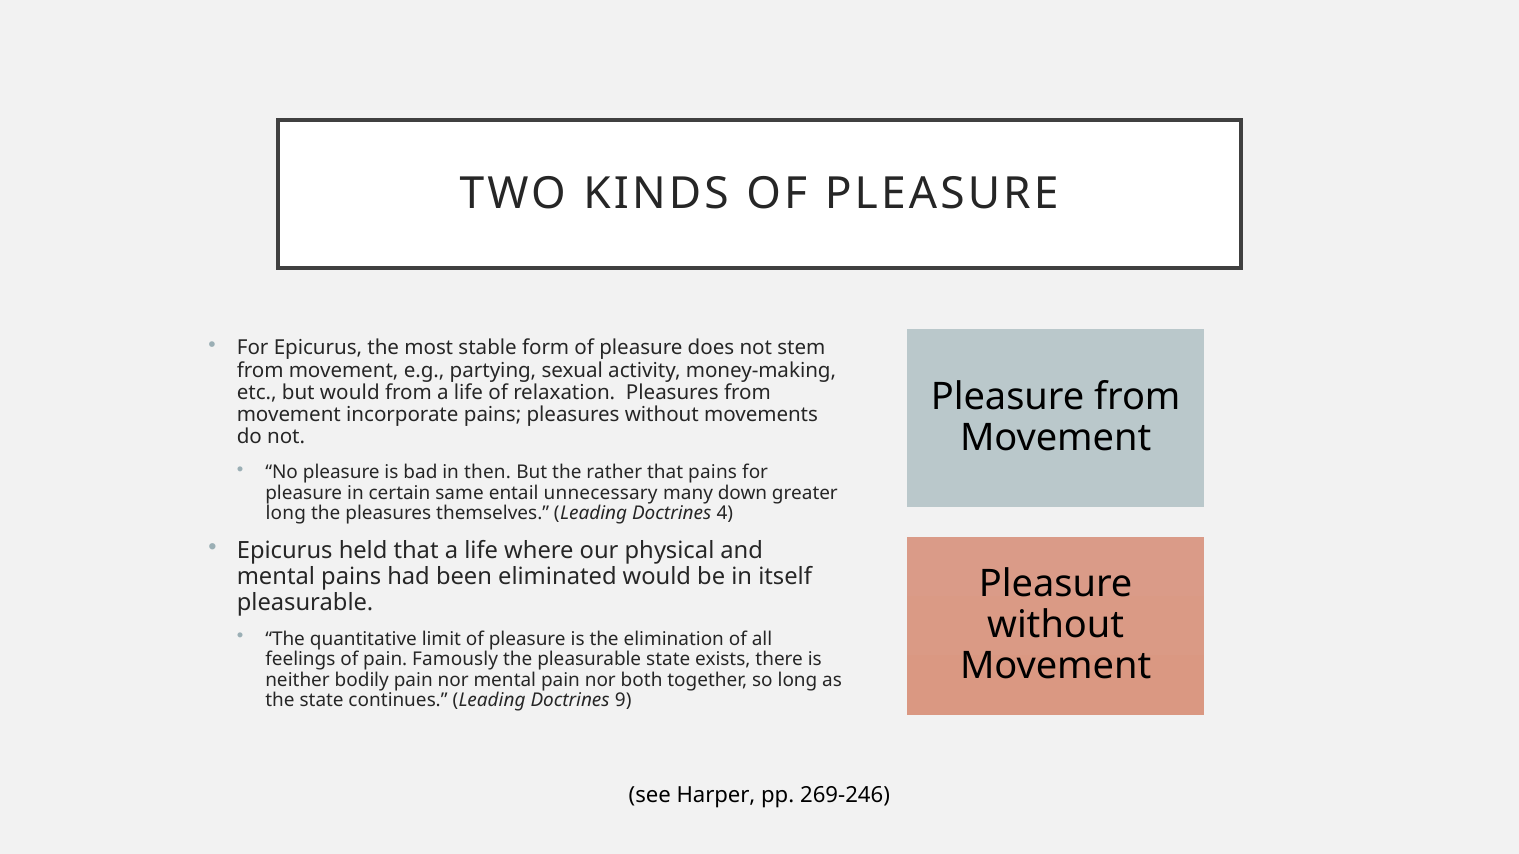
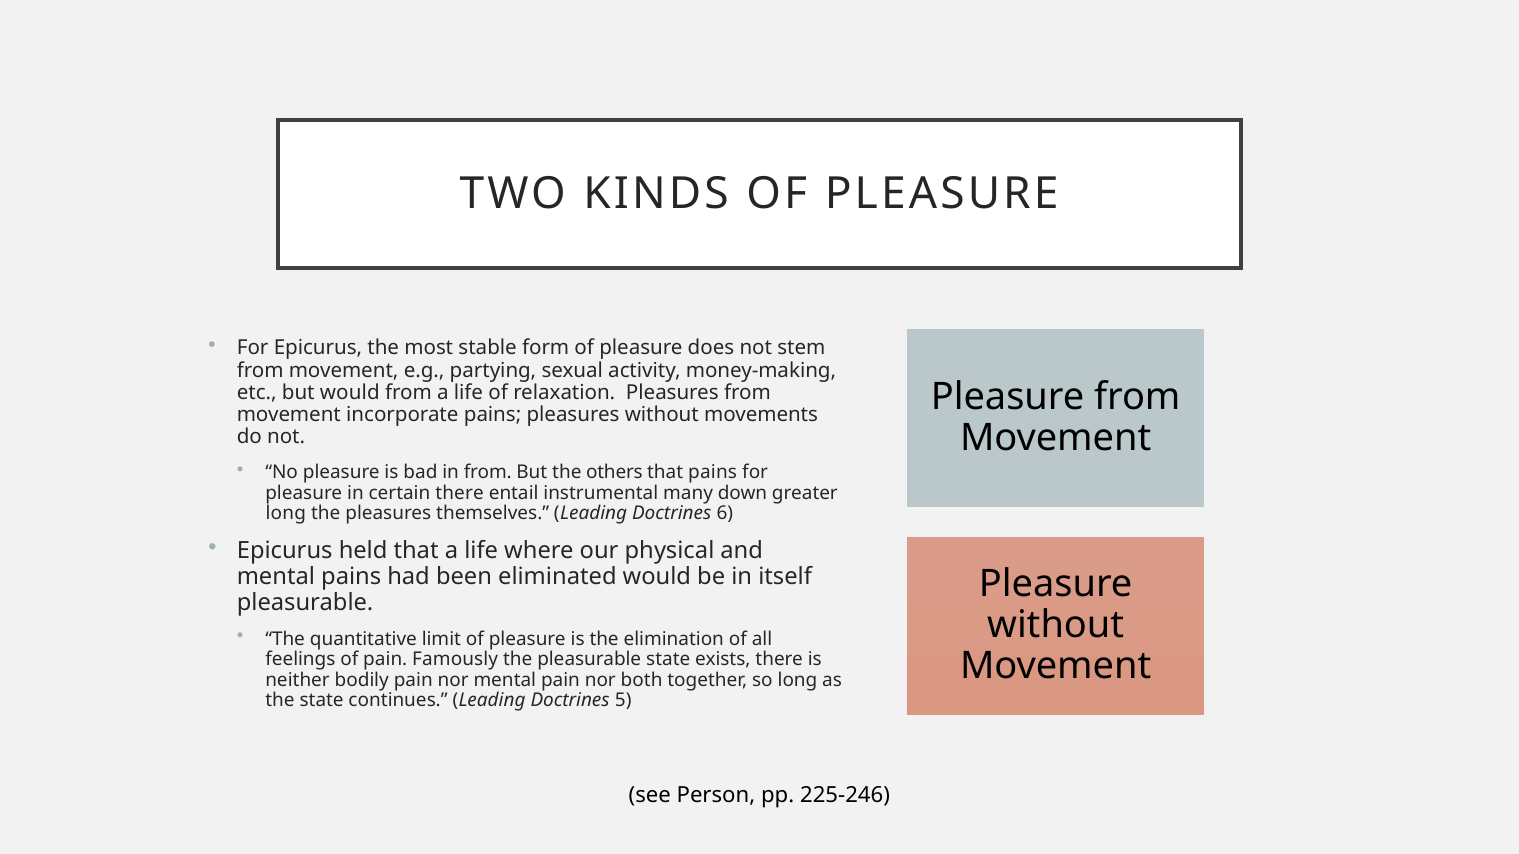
in then: then -> from (488, 473)
rather: rather -> others (614, 473)
certain same: same -> there (460, 493)
unnecessary: unnecessary -> instrumental (601, 493)
4: 4 -> 6 (725, 514)
9: 9 -> 5 (623, 701)
Harper: Harper -> Person (716, 796)
269-246: 269-246 -> 225-246 (845, 796)
